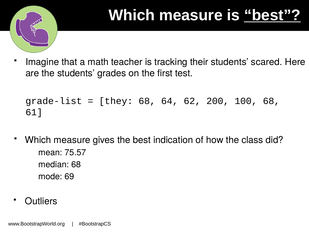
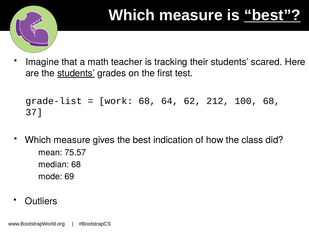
students underline: none -> present (76, 73)
they: they -> work (116, 101)
200: 200 -> 212 (218, 101)
61: 61 -> 37 (34, 112)
